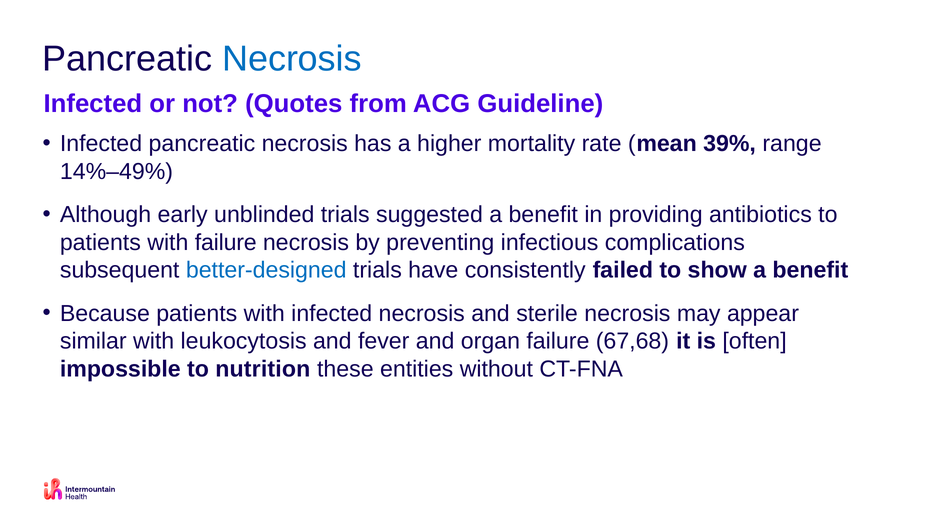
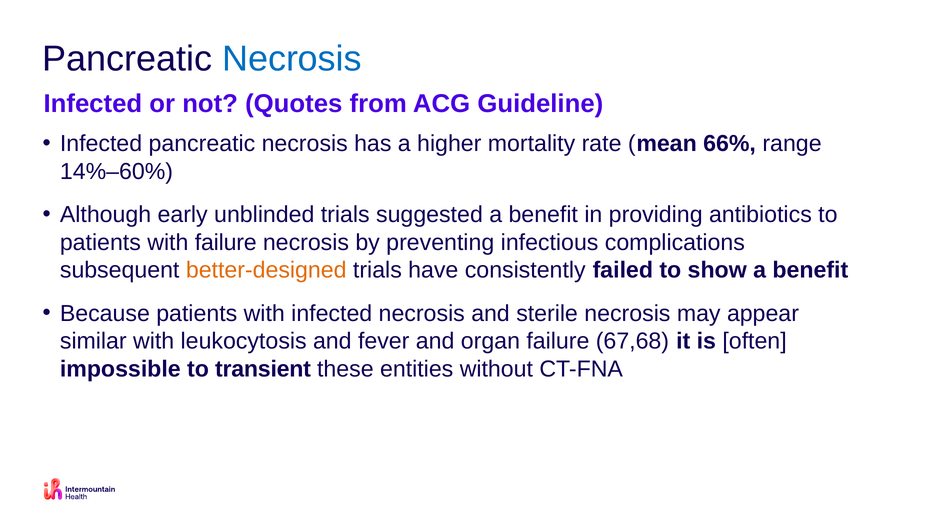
39%: 39% -> 66% (730, 144)
14%–49%: 14%–49% -> 14%–60% (116, 172)
better-designed colour: blue -> orange (266, 270)
nutrition: nutrition -> transient (263, 369)
